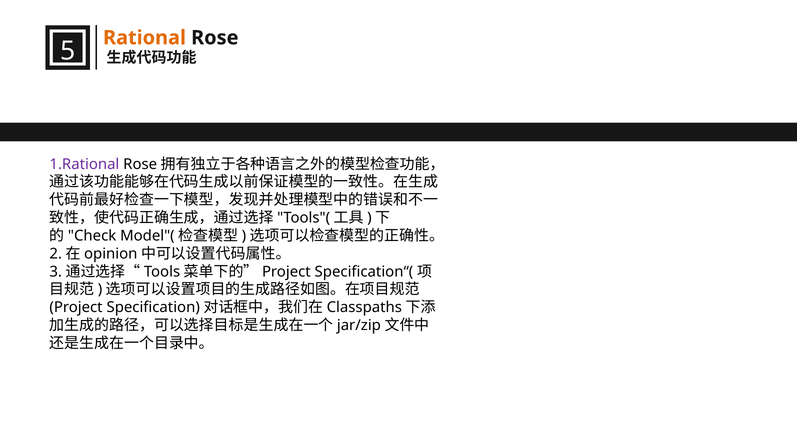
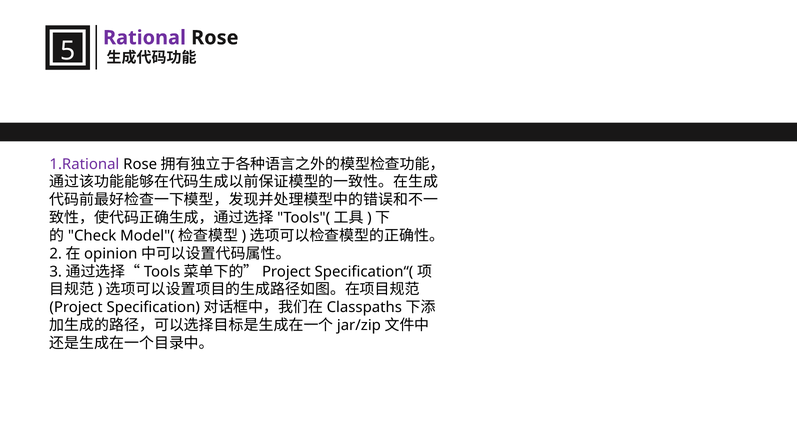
Rational colour: orange -> purple (144, 38)
